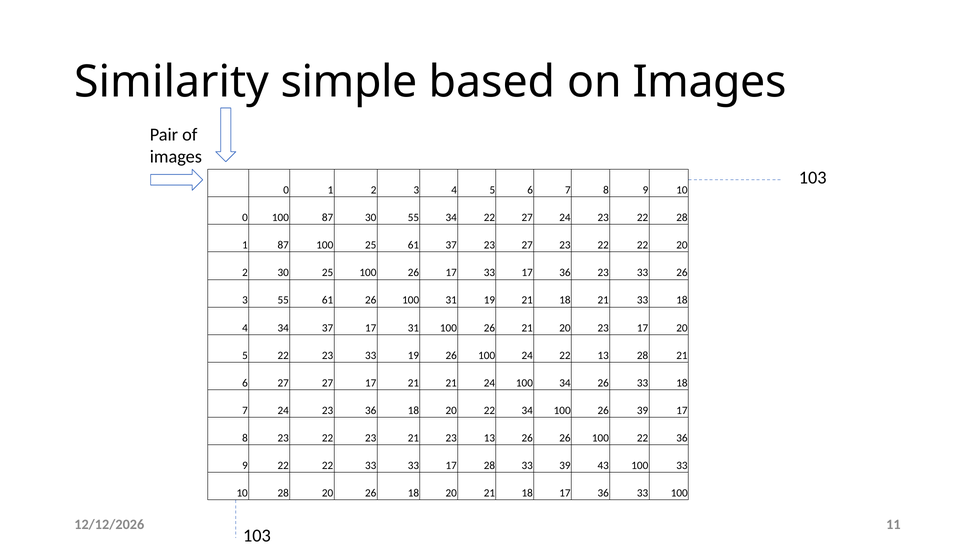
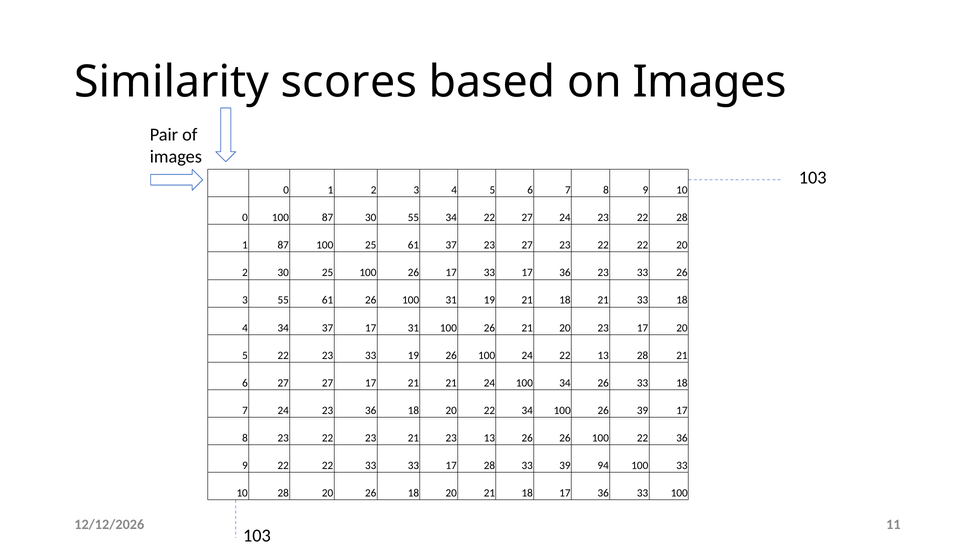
simple: simple -> scores (349, 82)
43: 43 -> 94 (603, 465)
